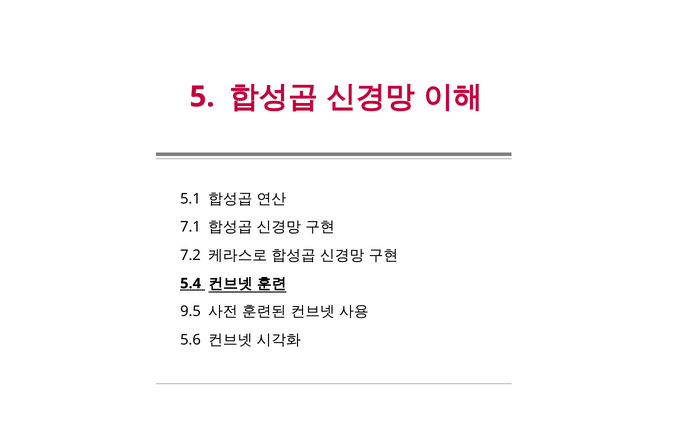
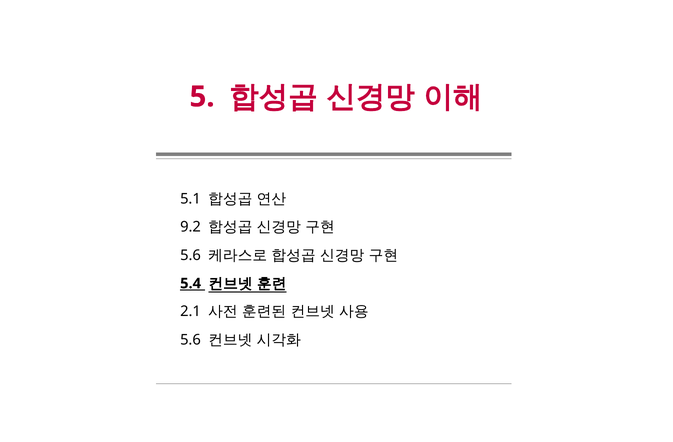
7.1: 7.1 -> 9.2 (191, 227)
7.2: 7.2 -> 5.6 (191, 255)
9.5: 9.5 -> 2.1 (191, 312)
